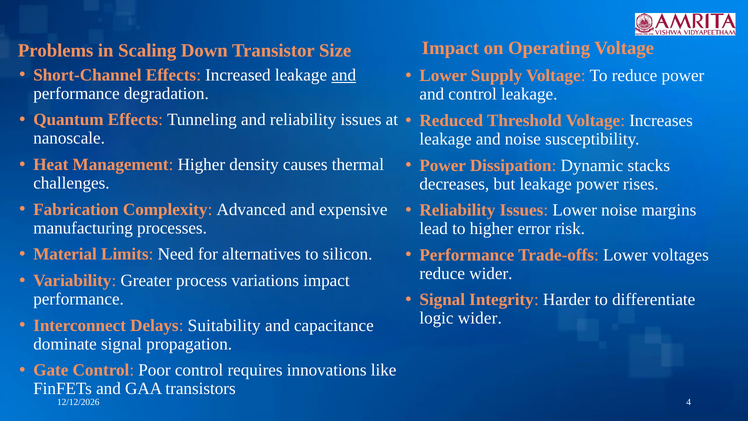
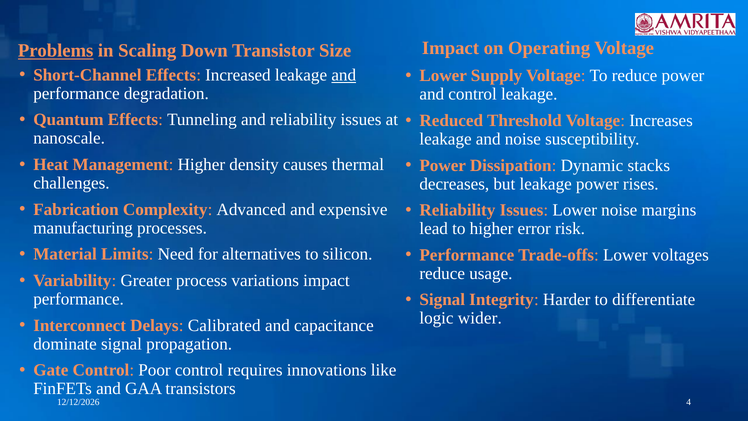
Problems underline: none -> present (56, 51)
reduce wider: wider -> usage (491, 273)
Suitability: Suitability -> Calibrated (224, 325)
